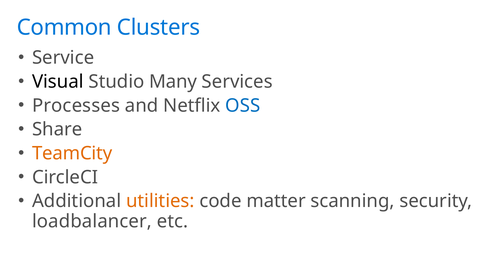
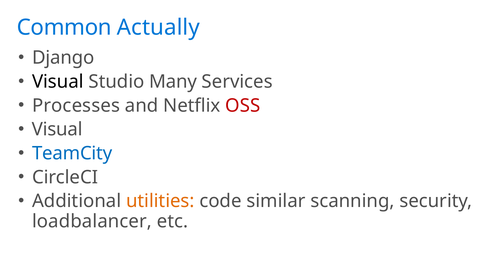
Clusters: Clusters -> Actually (158, 27)
Service: Service -> Django (63, 58)
OSS colour: blue -> red (243, 105)
Share: Share -> Visual (57, 129)
TeamCity colour: orange -> blue (72, 153)
matter: matter -> similar (276, 201)
